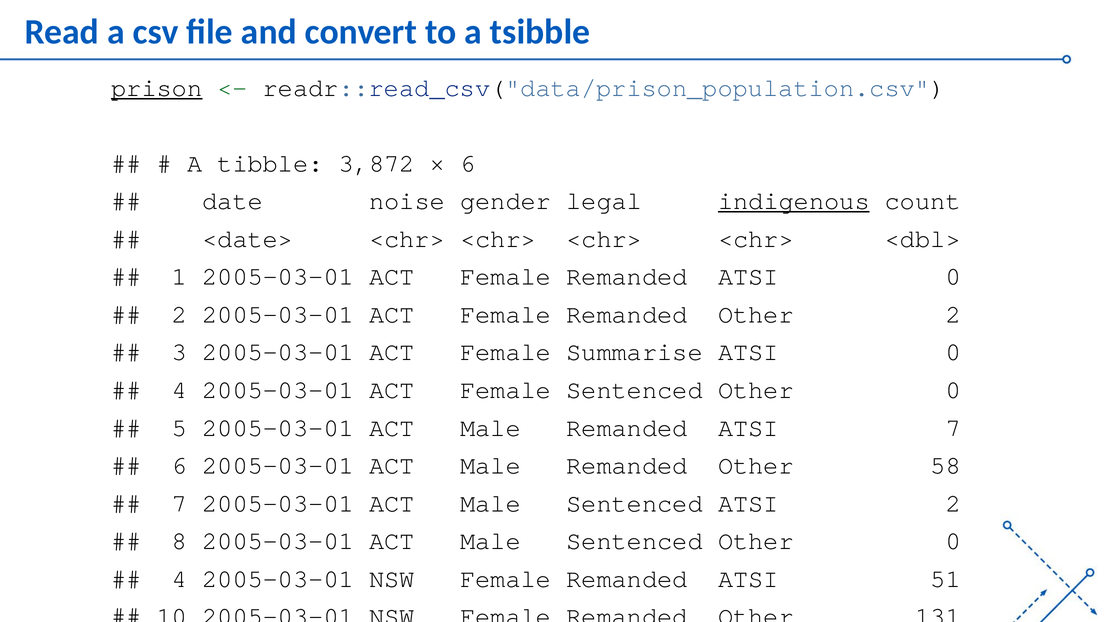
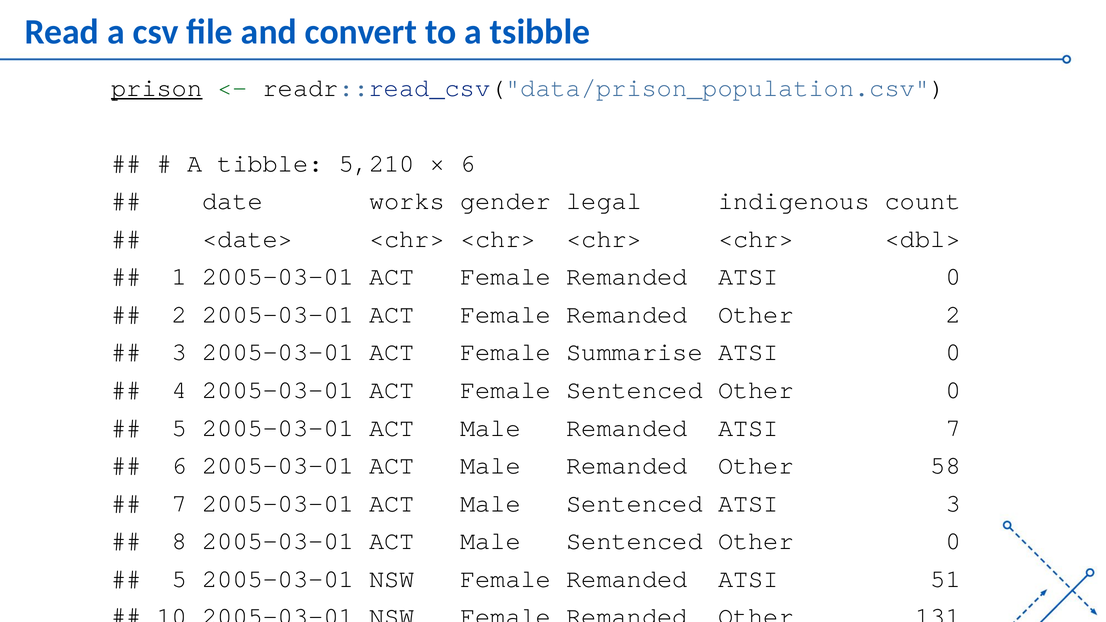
3,872: 3,872 -> 5,210 (377, 163)
noise: noise -> works (407, 201)
indigenous underline: present -> none (794, 201)
ATSI 2: 2 -> 3 (953, 503)
4: 4 -> 5 (179, 579)
